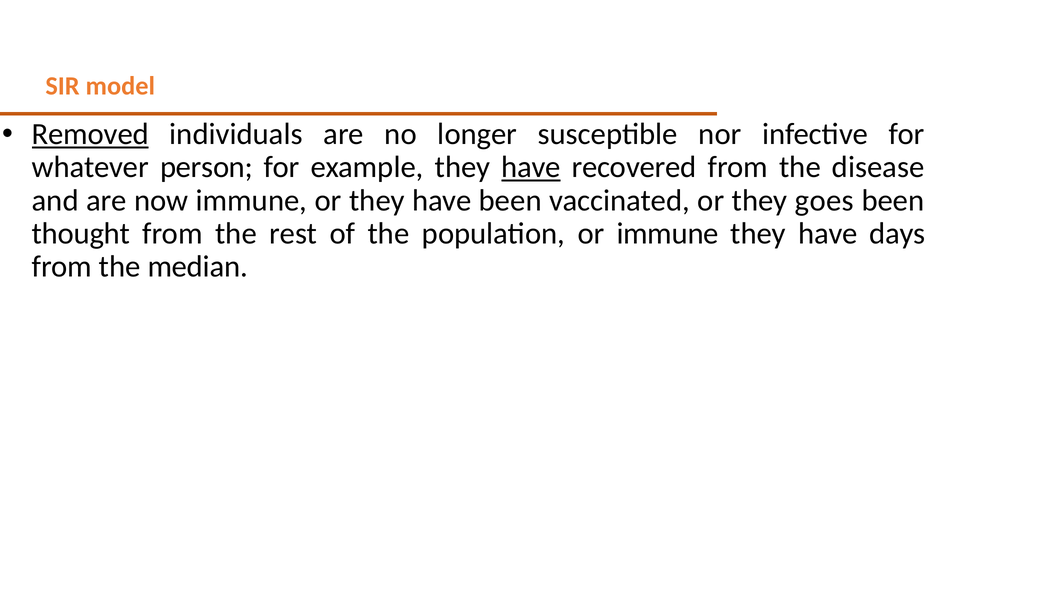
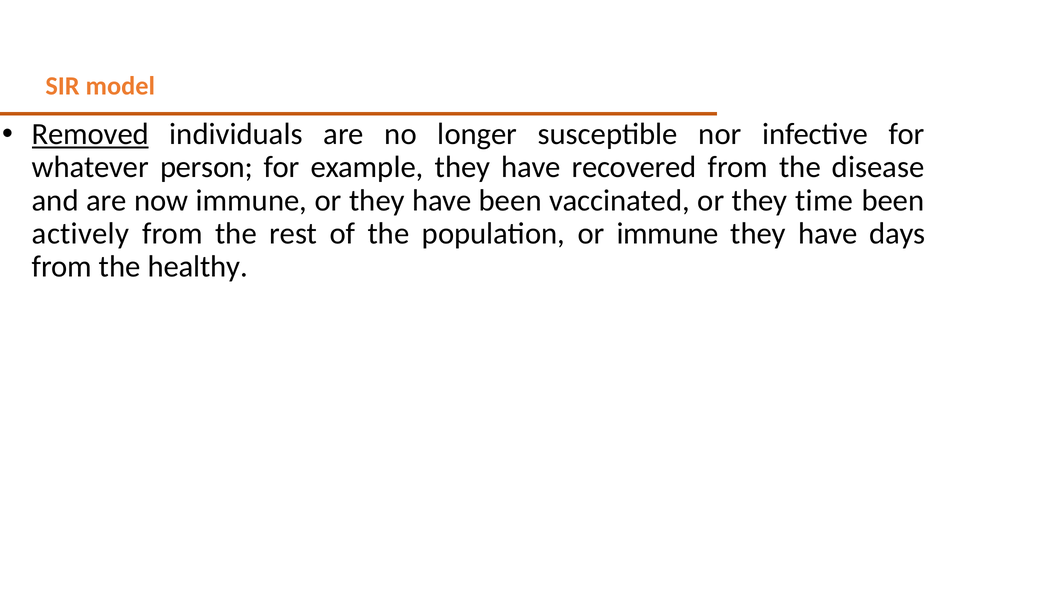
have underline: present -> none (531, 167)
goes: goes -> time (824, 200)
thought: thought -> actively (81, 234)
median: median -> healthy (198, 267)
